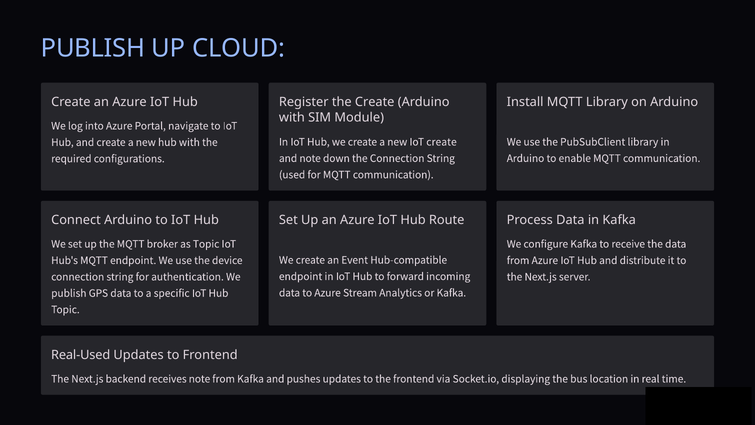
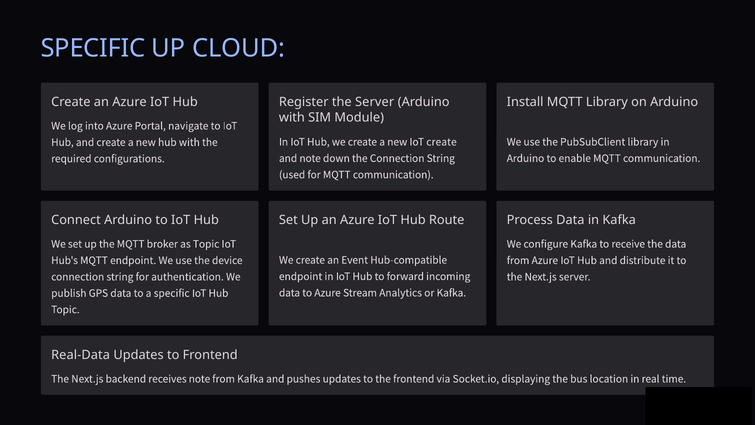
PUBLISH: PUBLISH -> SPECIFIC (93, 48)
the Create: Create -> Server (375, 102)
Real-Used: Real-Used -> Real-Data (81, 355)
